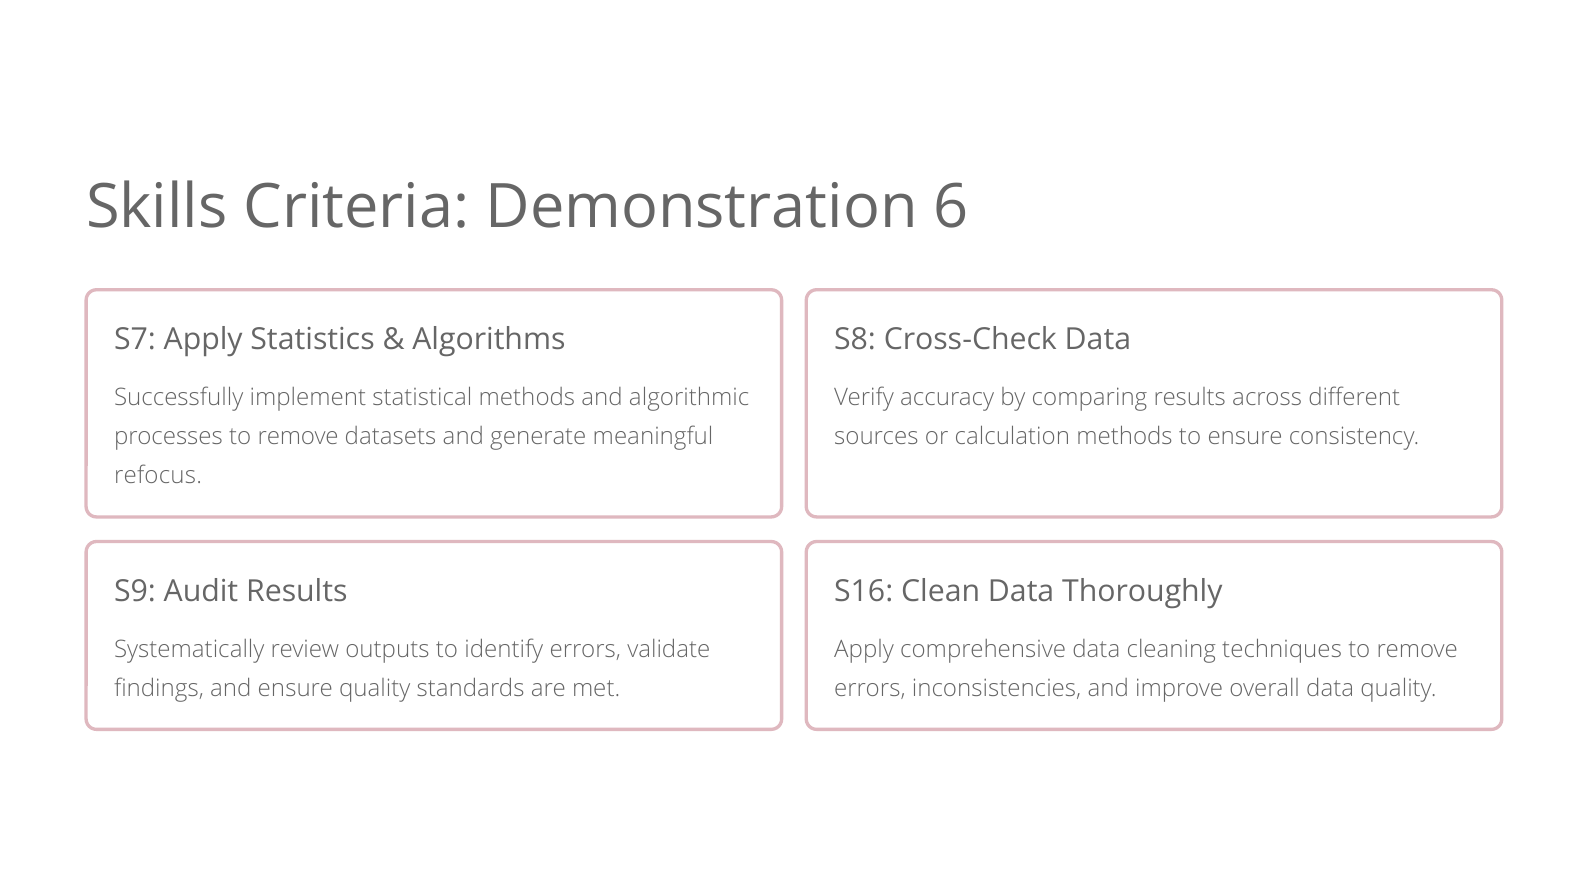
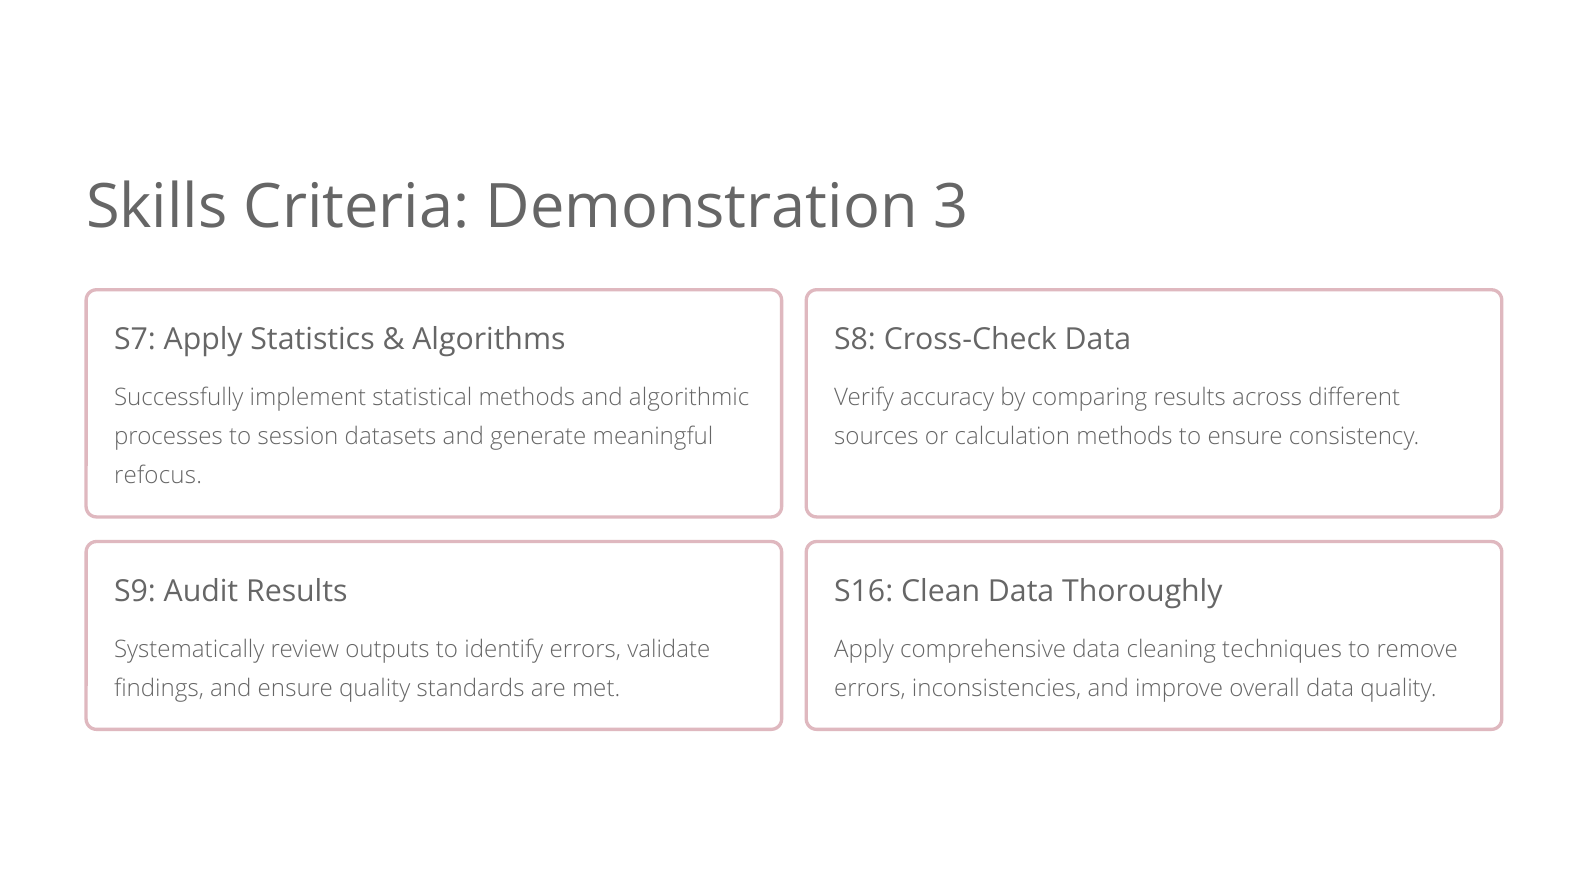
6: 6 -> 3 (951, 208)
processes to remove: remove -> session (298, 437)
